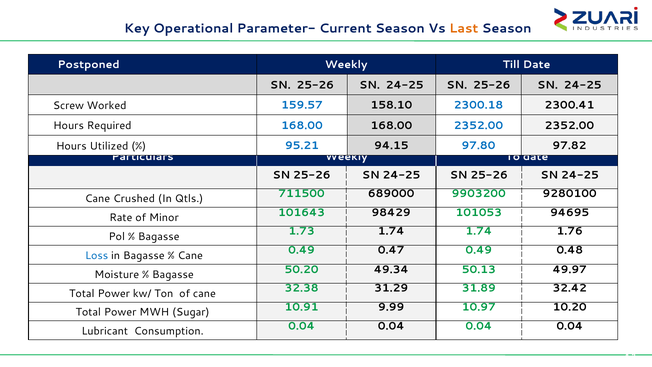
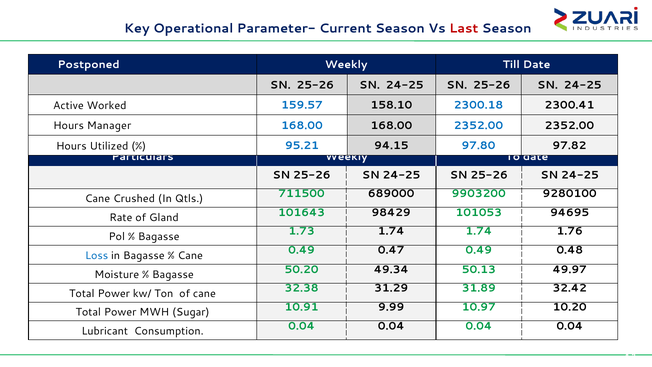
Last colour: orange -> red (464, 28)
Screw: Screw -> Active (68, 105)
Required: Required -> Manager (109, 126)
Minor: Minor -> Gland (164, 217)
